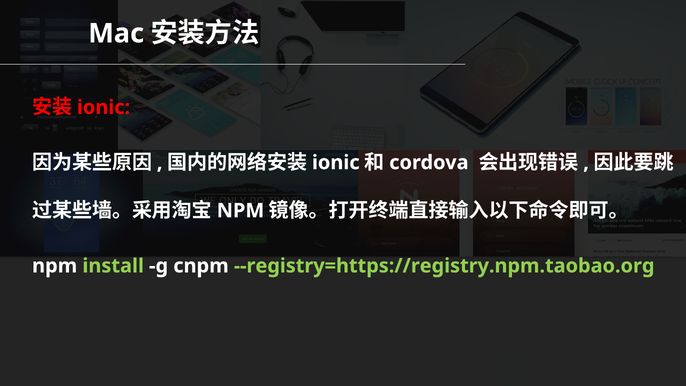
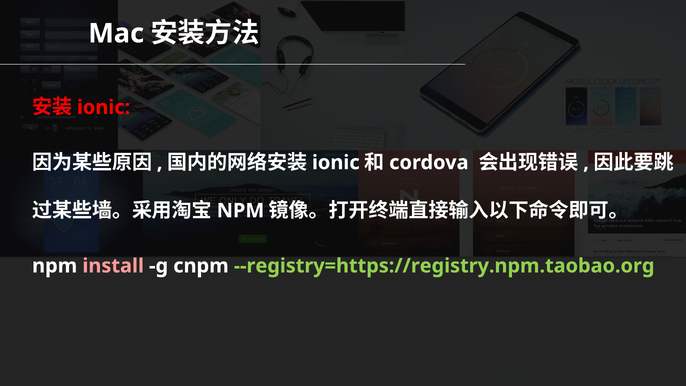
install colour: light green -> pink (113, 266)
